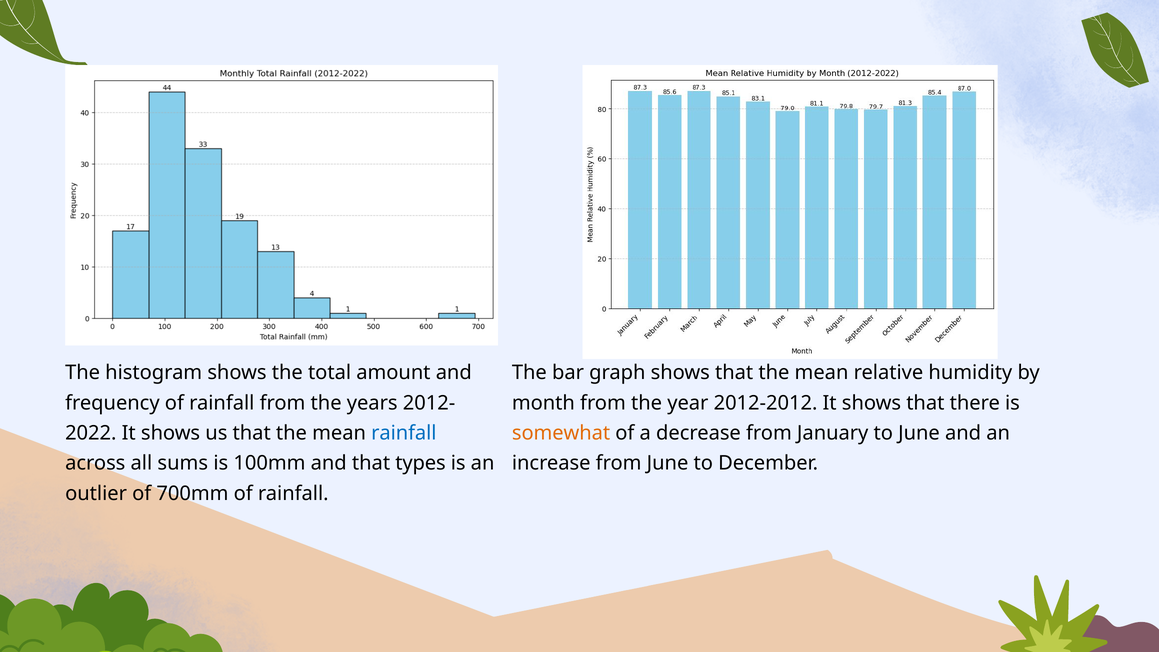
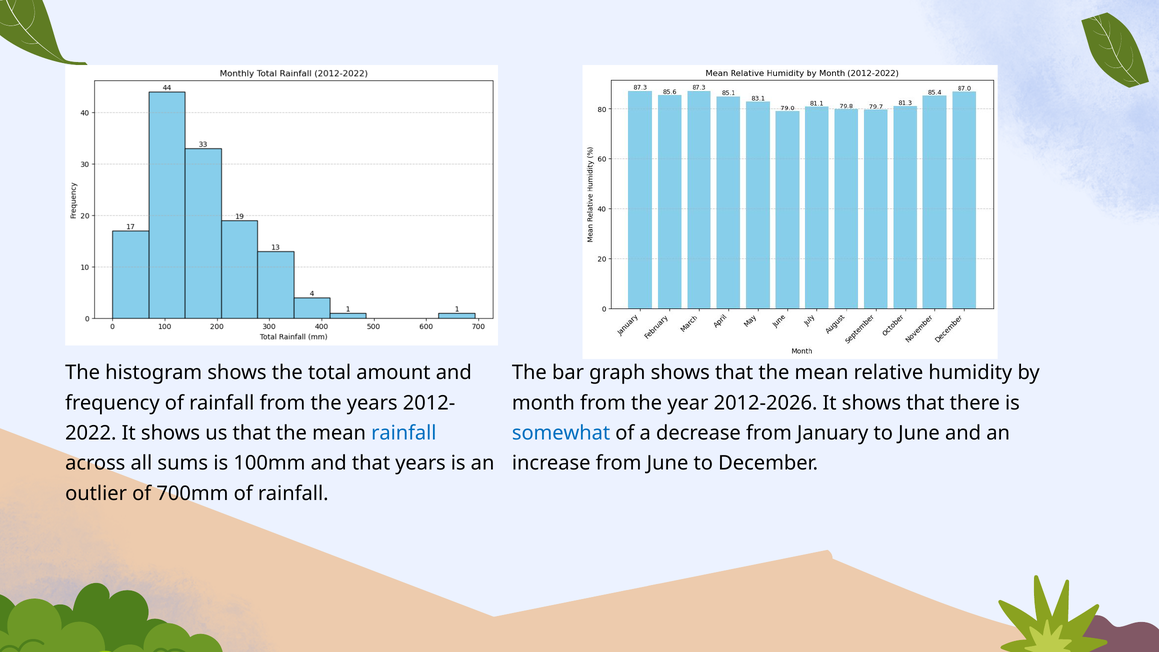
2012-2012: 2012-2012 -> 2012-2026 (766, 403)
somewhat colour: orange -> blue (561, 433)
that types: types -> years (421, 463)
